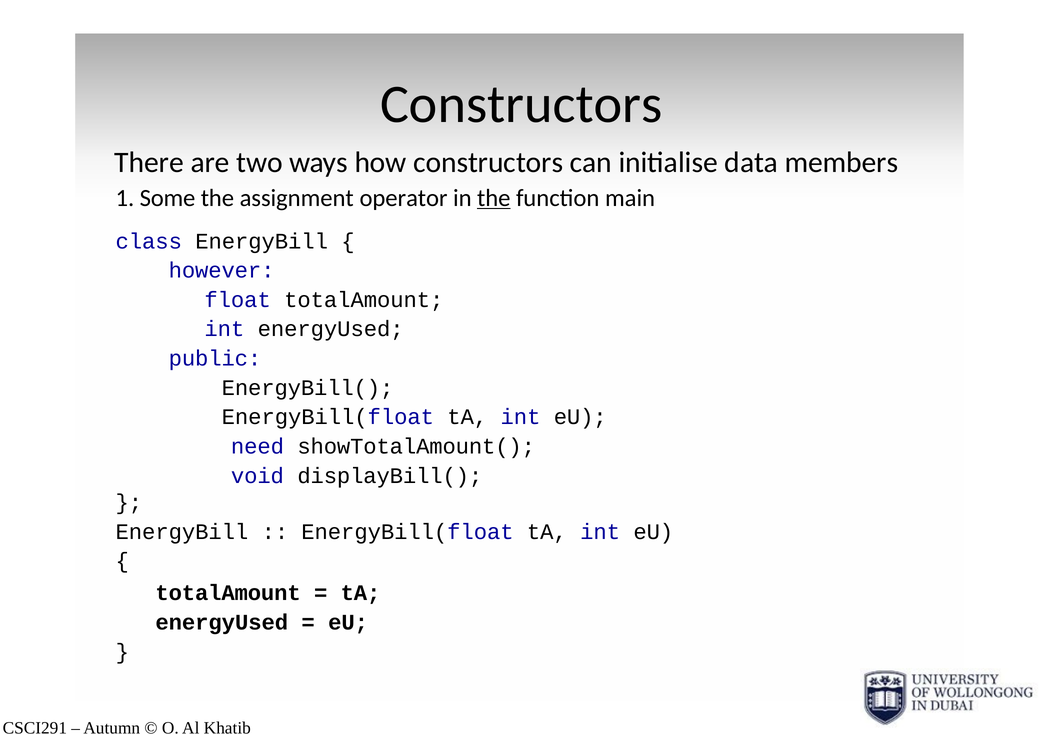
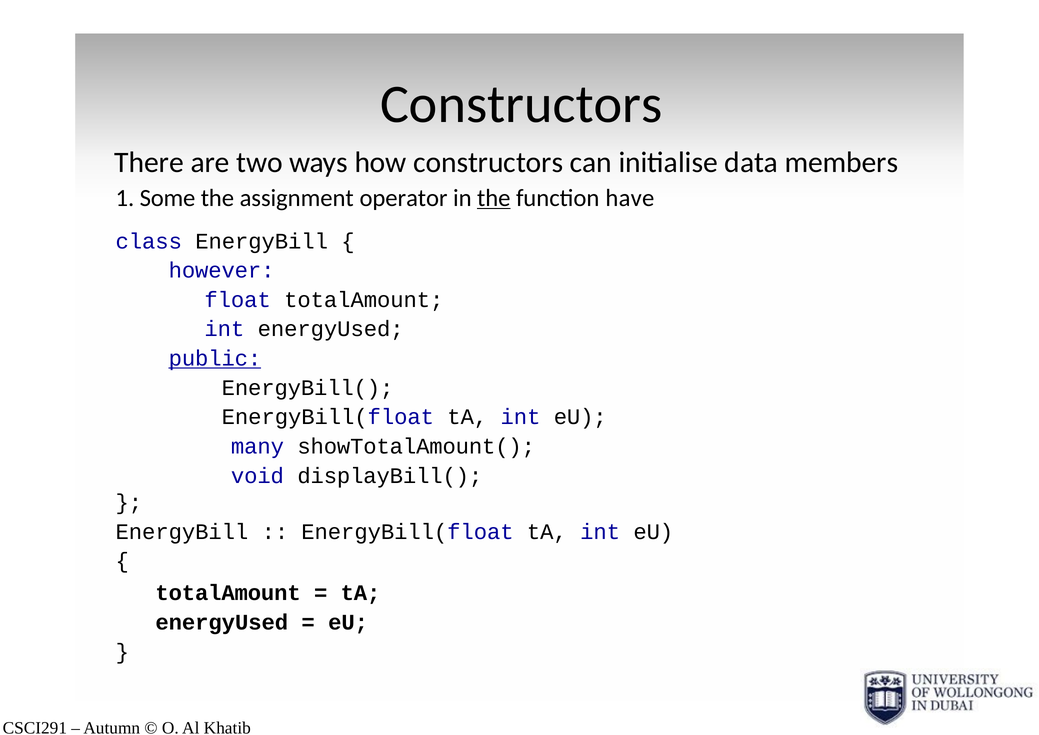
main: main -> have (630, 198)
public underline: none -> present (215, 358)
need: need -> many (258, 446)
